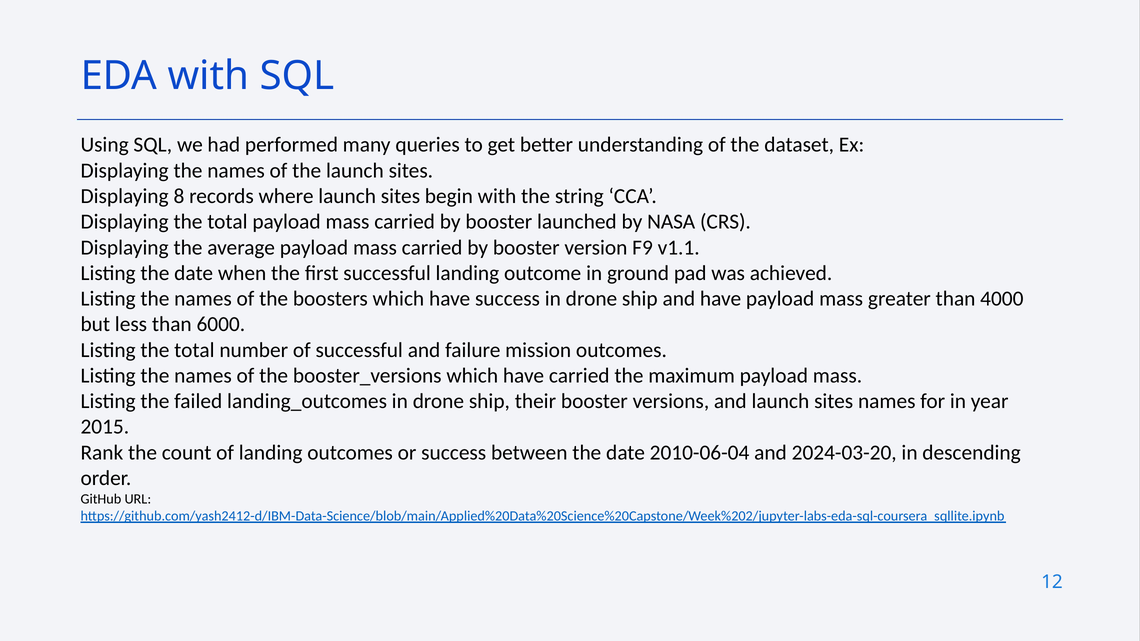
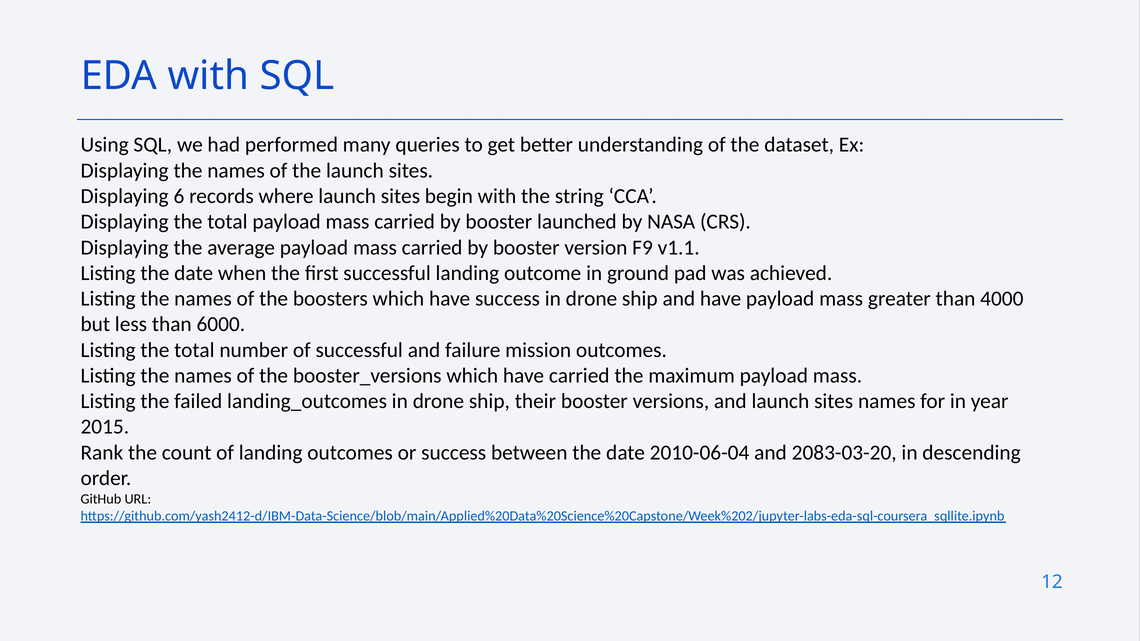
8: 8 -> 6 (179, 196)
2024-03-20: 2024-03-20 -> 2083-03-20 (844, 453)
